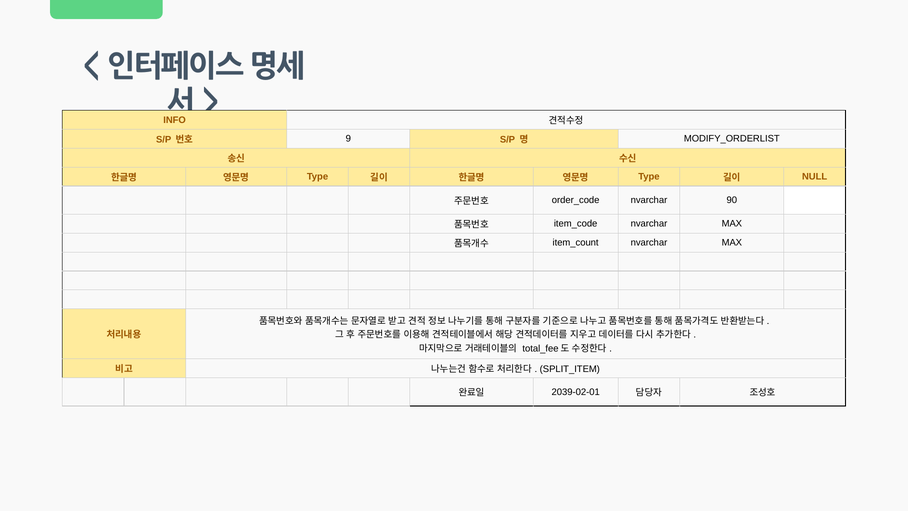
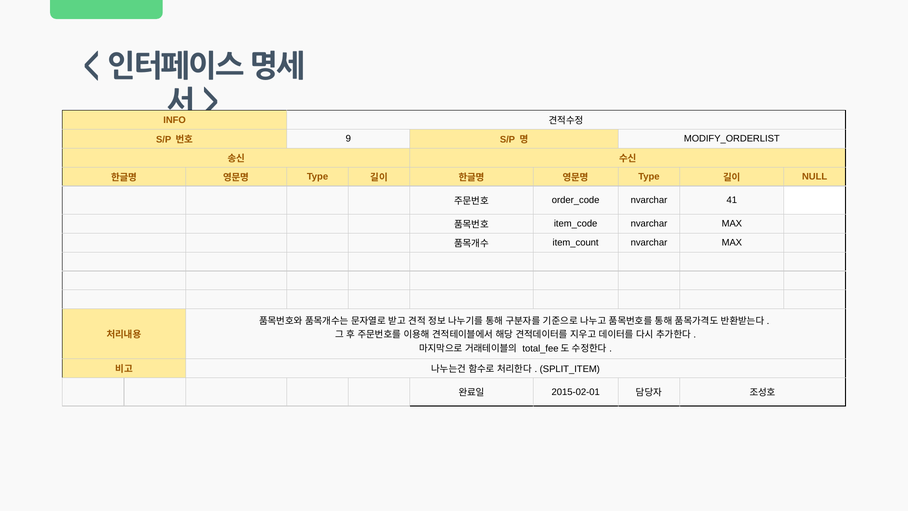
90: 90 -> 41 (732, 200)
2039-02-01: 2039-02-01 -> 2015-02-01 (576, 392)
